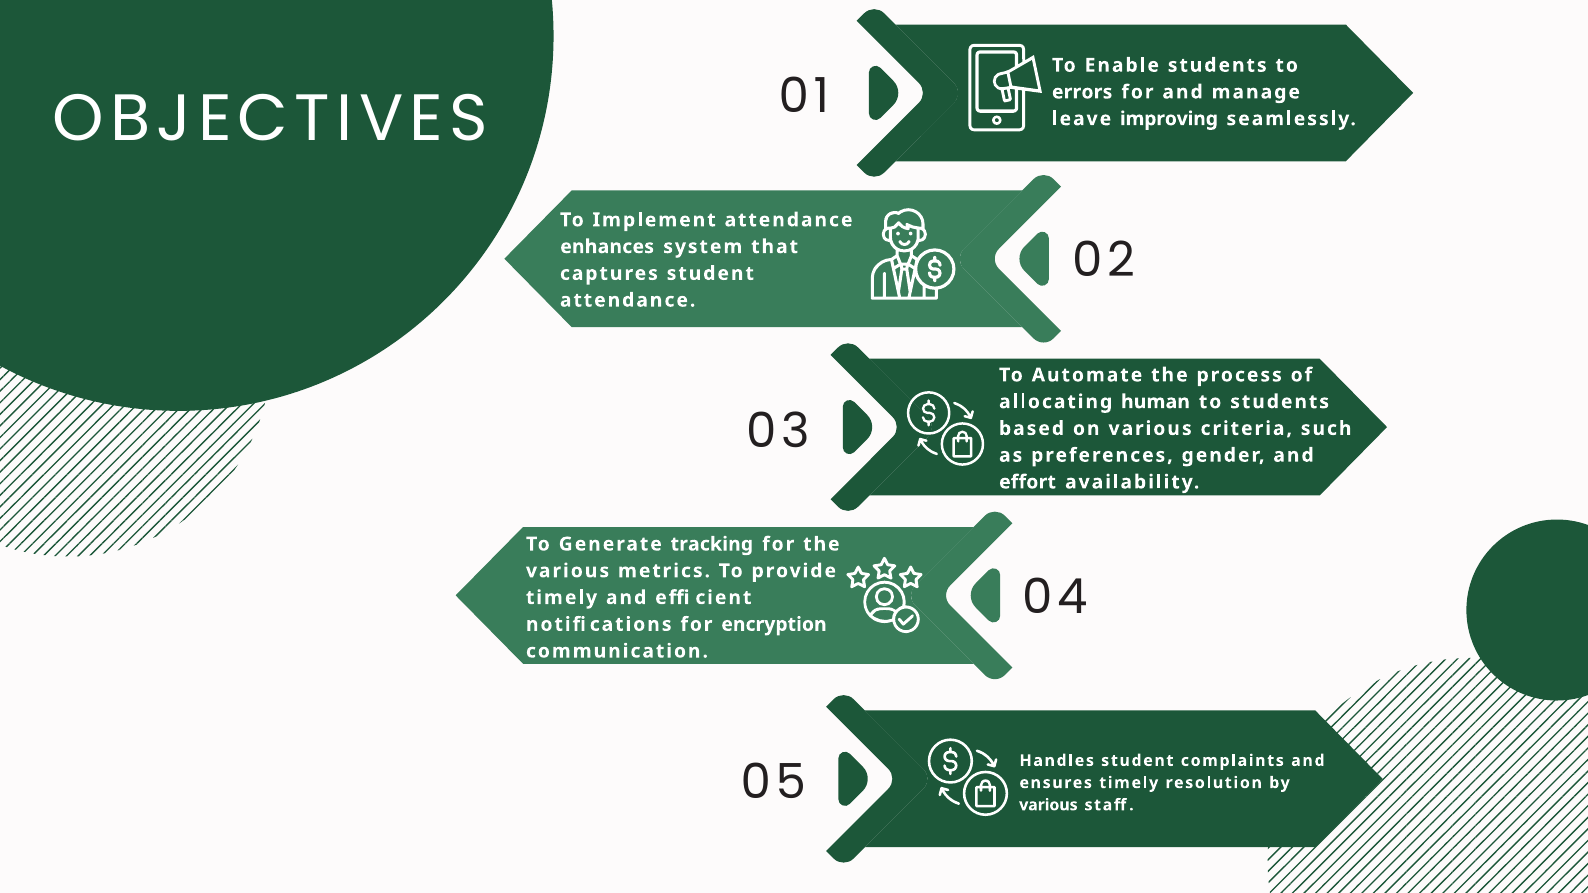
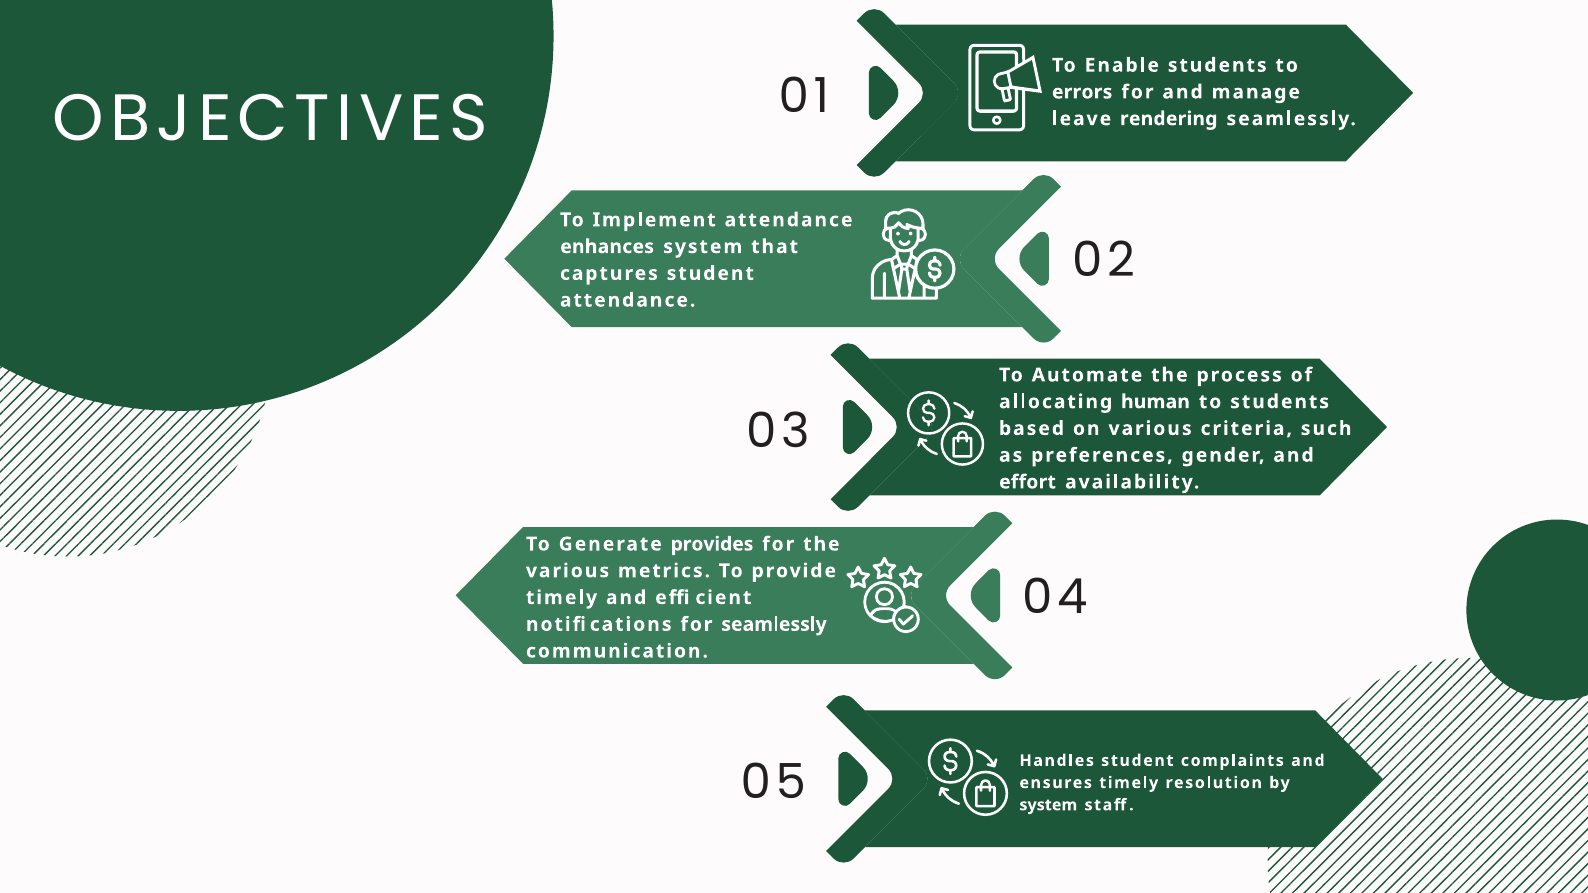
improving: improving -> rendering (1169, 119)
tracking: tracking -> provides (712, 544)
for encryption: encryption -> seamlessly (774, 625)
various: various -> system (1048, 805)
